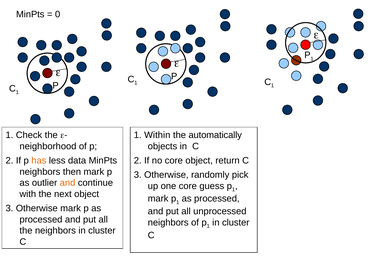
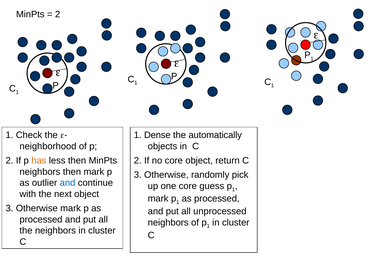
0: 0 -> 2 (58, 14)
Within: Within -> Dense (157, 135)
less data: data -> then (77, 161)
and colour: orange -> blue (68, 183)
